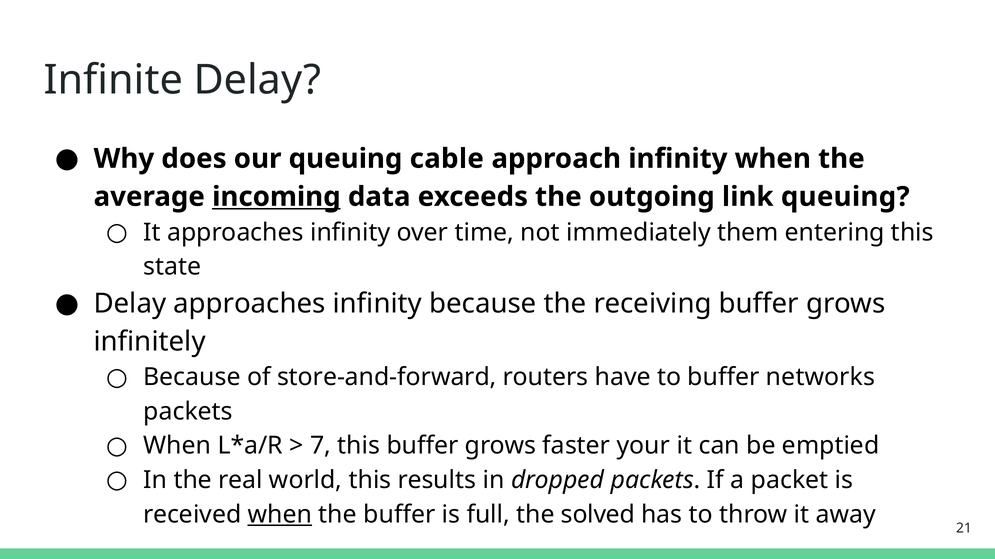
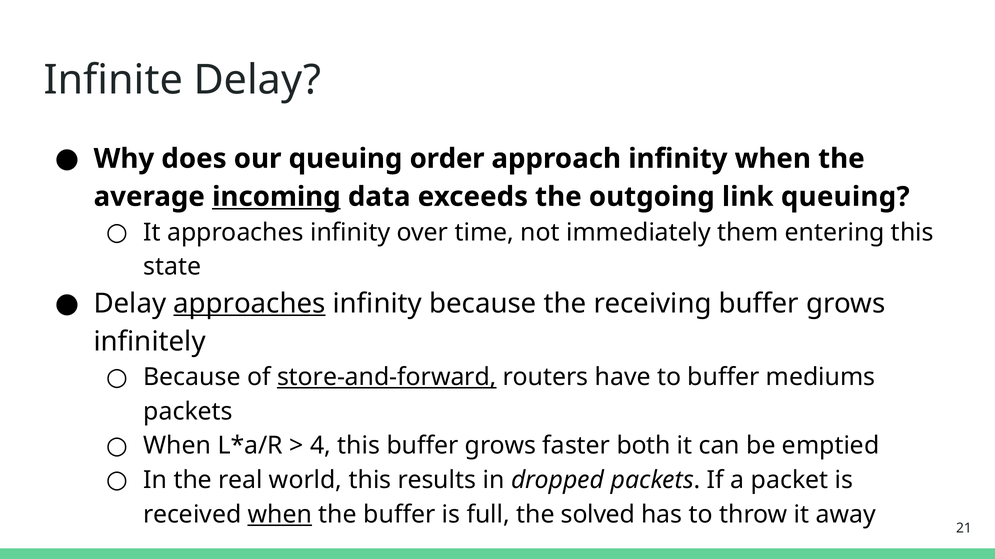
cable: cable -> order (447, 159)
approaches underline: none -> present (249, 304)
store-and-forward underline: none -> present (387, 378)
networks: networks -> mediums (821, 378)
7: 7 -> 4 (320, 446)
your: your -> both (644, 446)
